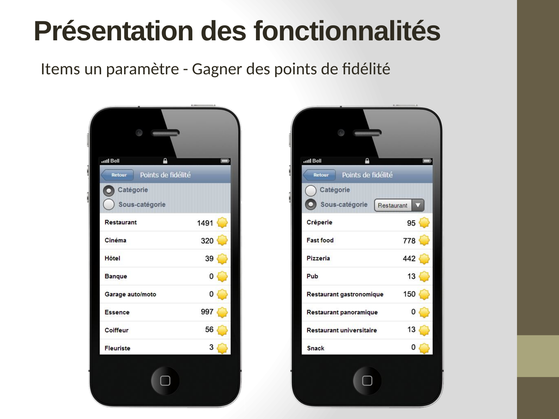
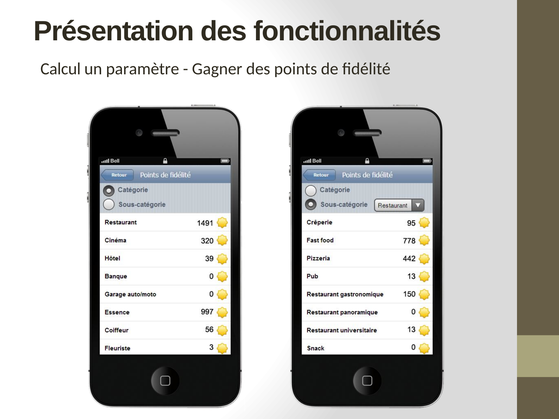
Items: Items -> Calcul (61, 69)
